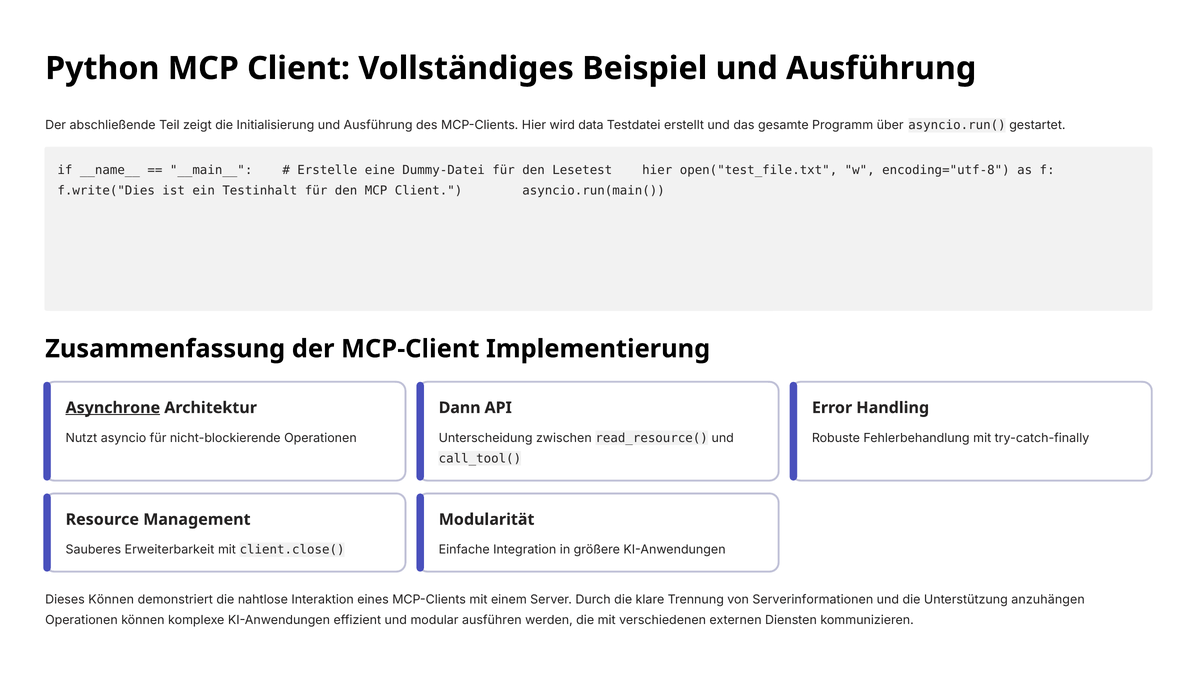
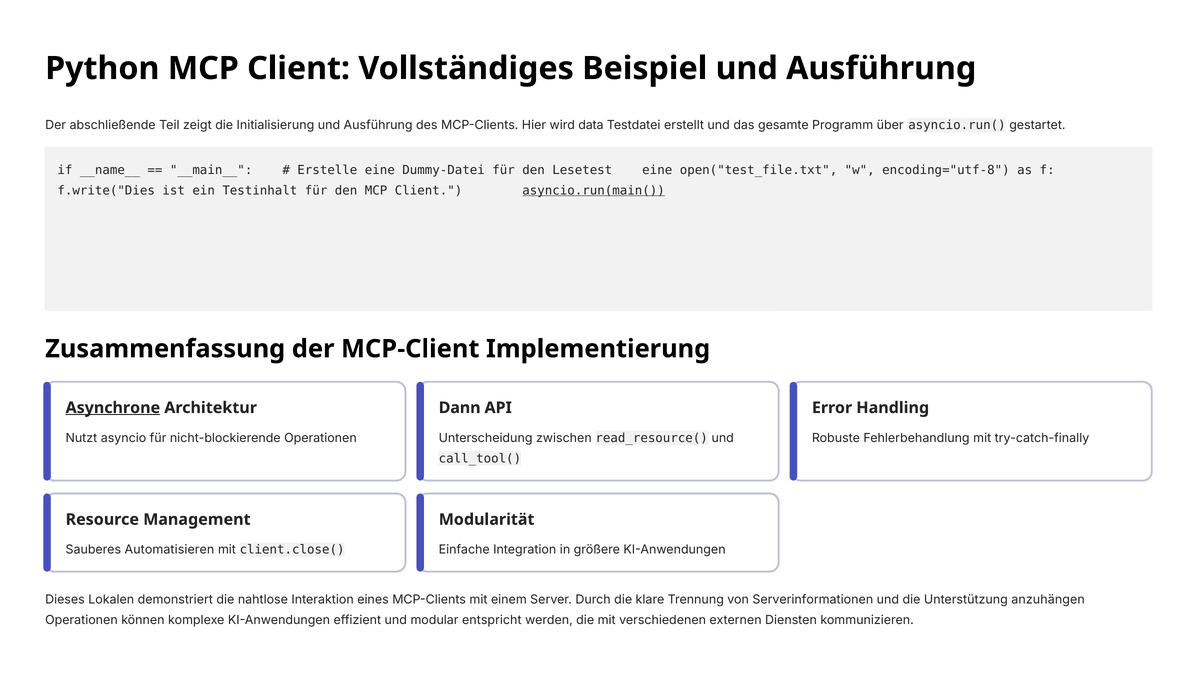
Lesetest hier: hier -> eine (657, 170)
asyncio.run(main( underline: none -> present (594, 191)
Erweiterbarkeit: Erweiterbarkeit -> Automatisieren (169, 550)
Dieses Können: Können -> Lokalen (111, 600)
ausführen: ausführen -> entspricht (492, 620)
